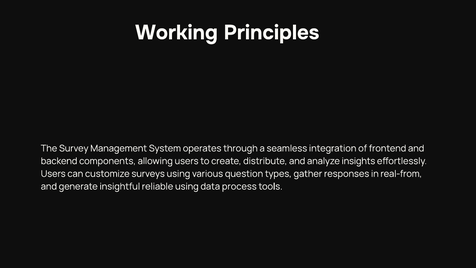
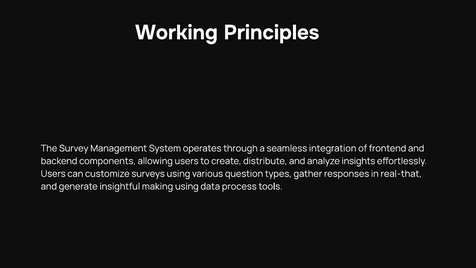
real-from: real-from -> real-that (401, 174)
reliable: reliable -> making (158, 186)
